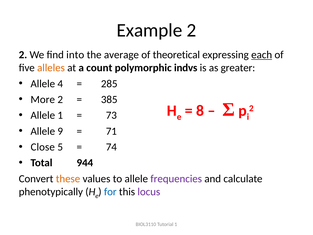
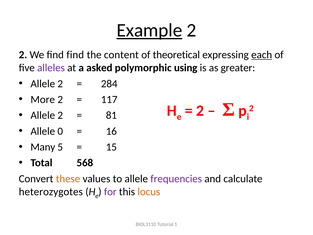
Example underline: none -> present (149, 30)
find into: into -> find (75, 55)
average: average -> content (121, 55)
alleles colour: orange -> purple (51, 68)
count: count -> asked (99, 68)
indvs: indvs -> using (186, 68)
4: 4 -> 2 (60, 84)
285: 285 -> 284 (109, 84)
385: 385 -> 117 (109, 99)
8: 8 -> 2 (200, 111)
1: 1 -> 2 (60, 115)
73: 73 -> 81 (111, 115)
9: 9 -> 0 (60, 131)
71: 71 -> 16 (111, 131)
Close: Close -> Many (43, 147)
74: 74 -> 15 (111, 147)
944: 944 -> 568 (85, 163)
phenotypically: phenotypically -> heterozygotes (51, 192)
for colour: blue -> purple (110, 192)
locus colour: purple -> orange (149, 192)
